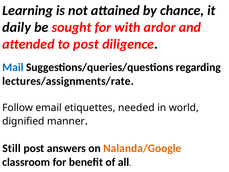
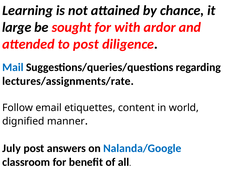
daily: daily -> large (17, 27)
needed: needed -> content (136, 108)
Still: Still -> July (12, 148)
Nalanda/Google colour: orange -> blue (142, 148)
